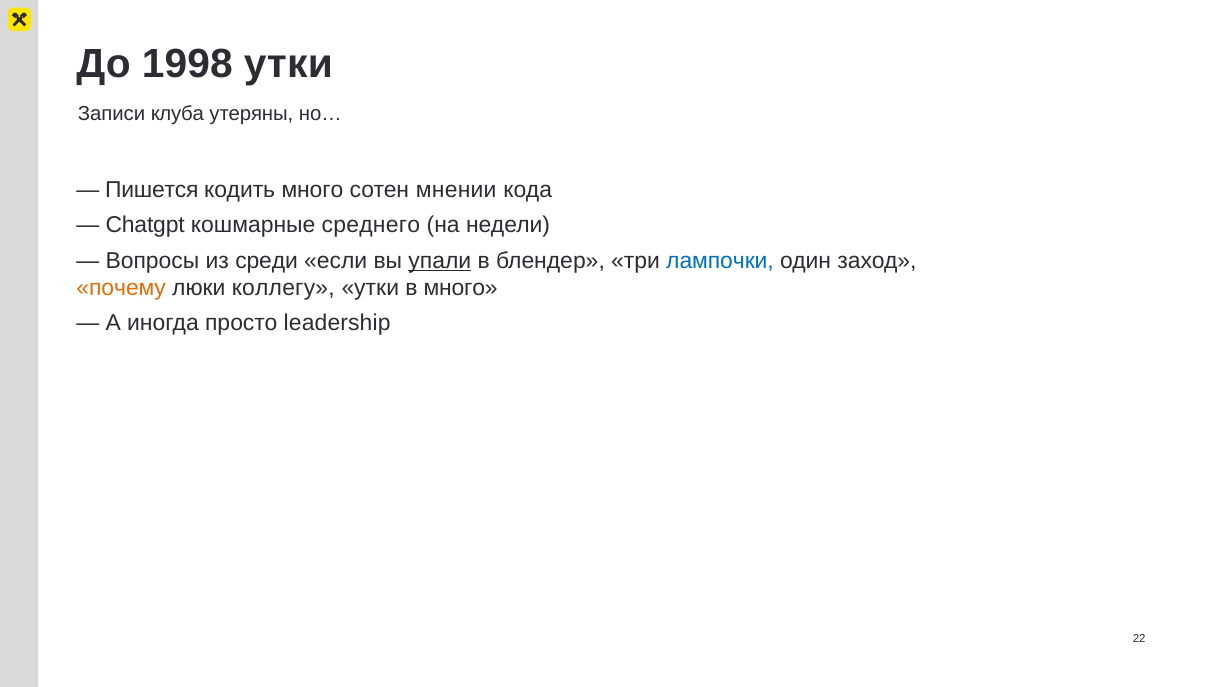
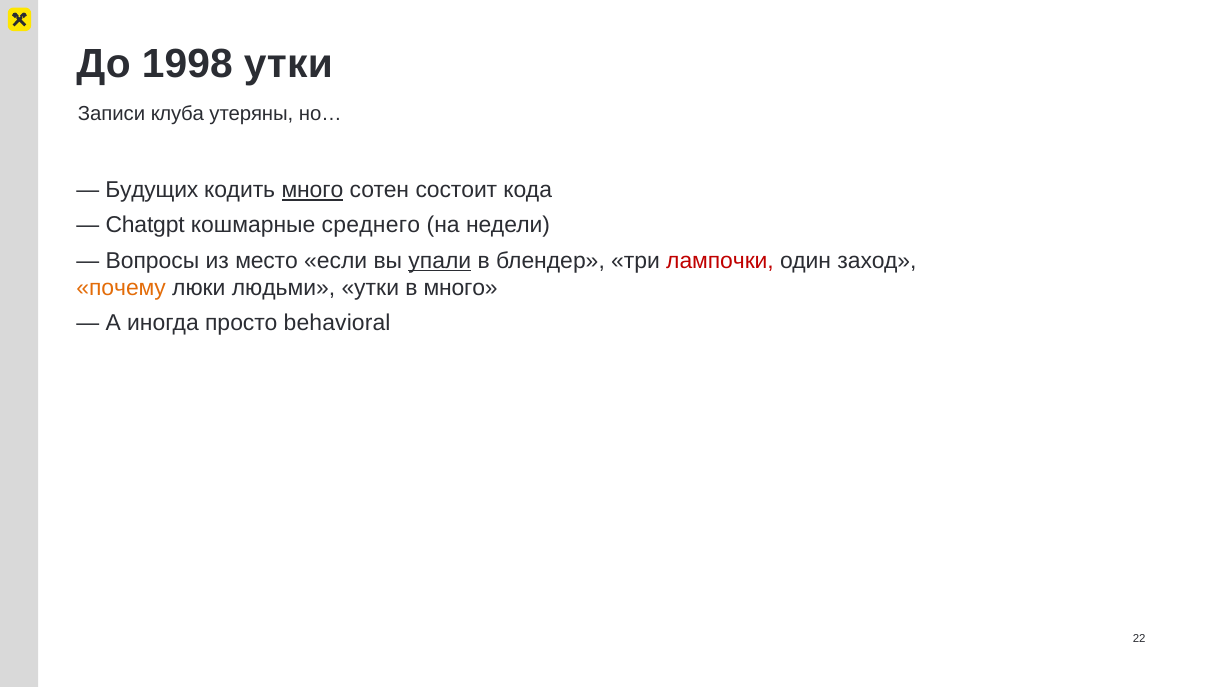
Пишется: Пишется -> Будущих (152, 190)
много underline: none -> present (312, 190)
мнении: мнении -> состоит (456, 190)
среди: среди -> место (267, 261)
лампочки colour: blue -> red (720, 261)
коллегу: коллегу -> людьми (283, 288)
leadership: leadership -> behavioral (337, 323)
